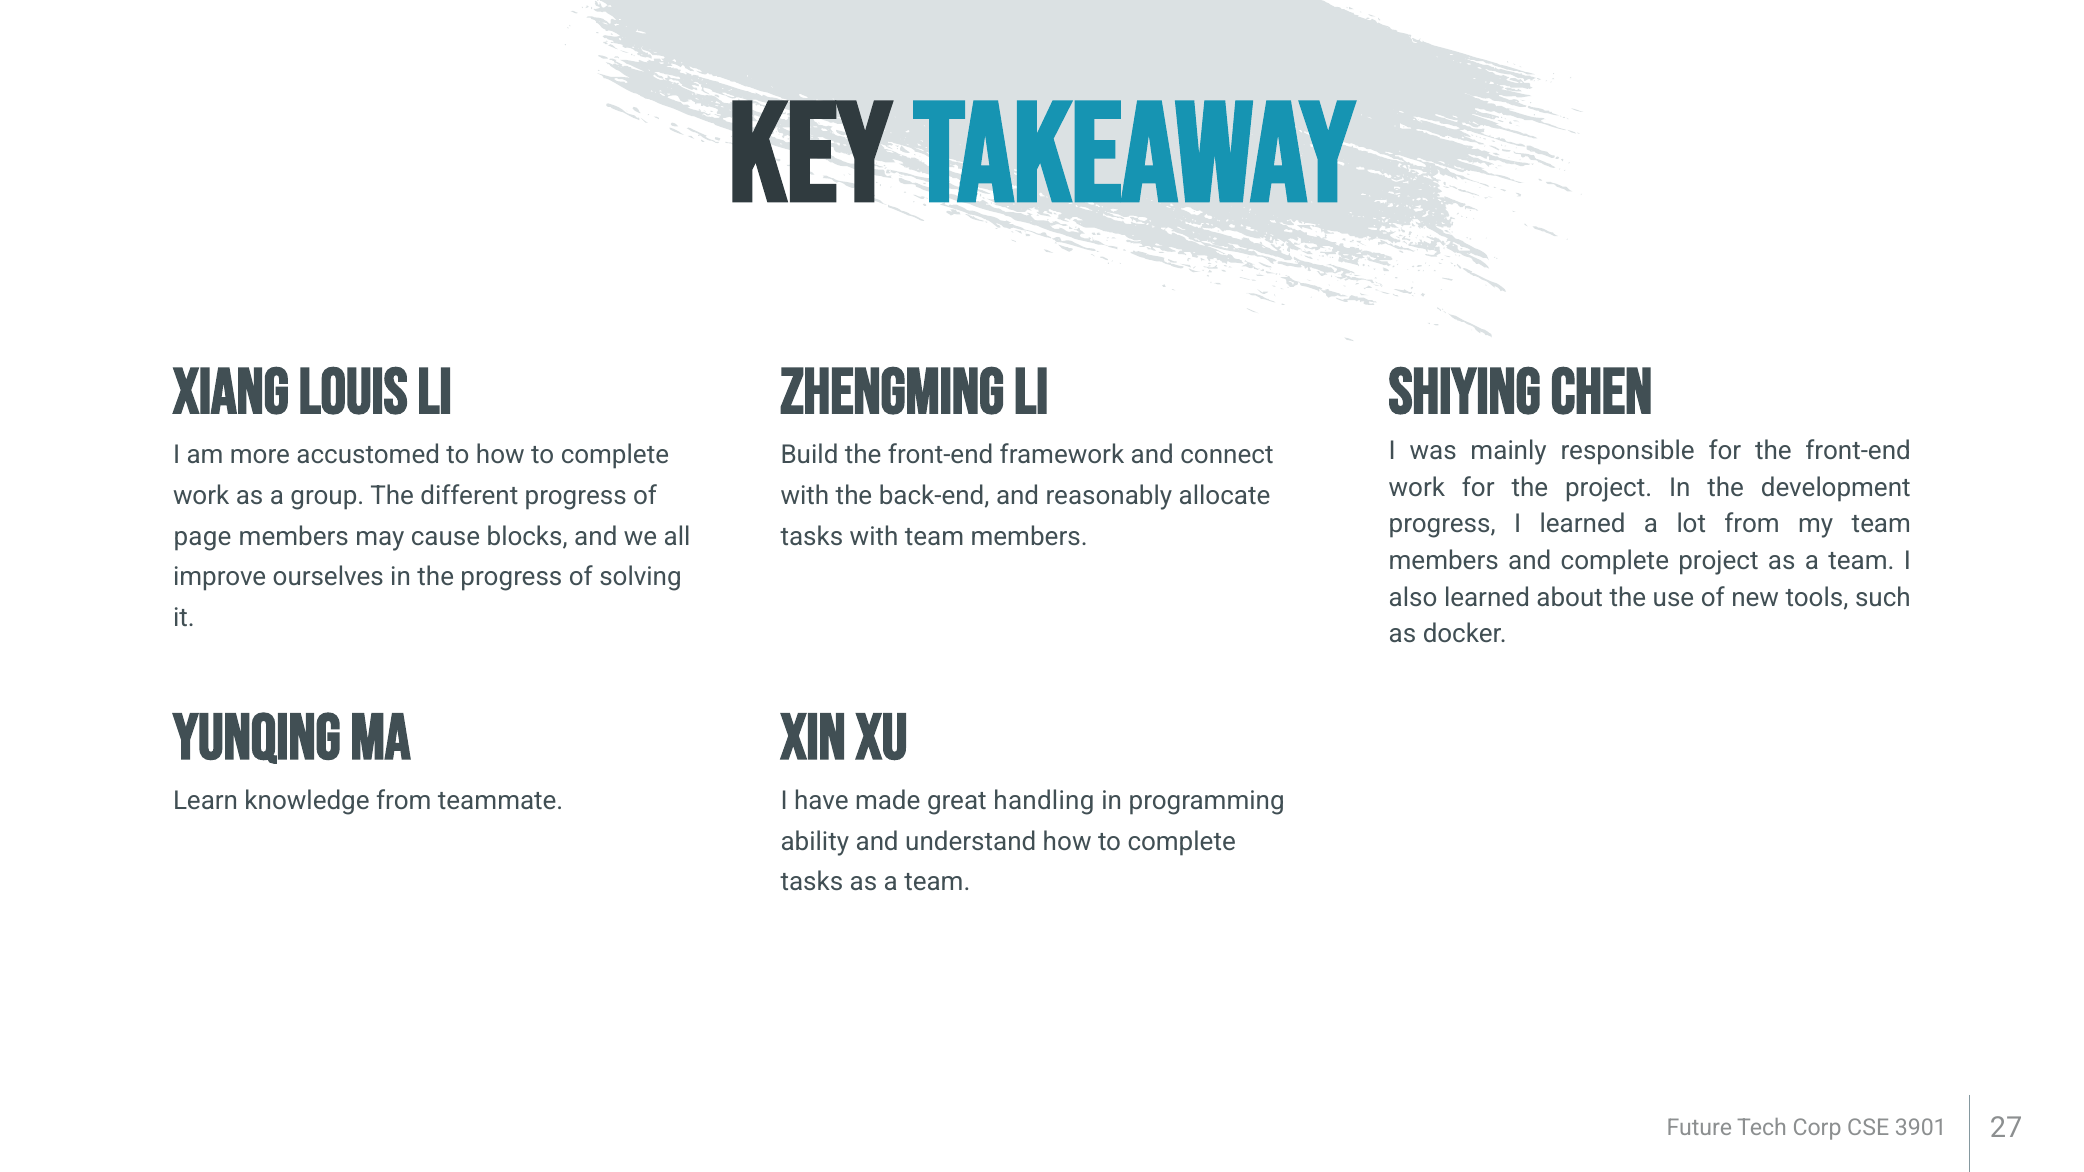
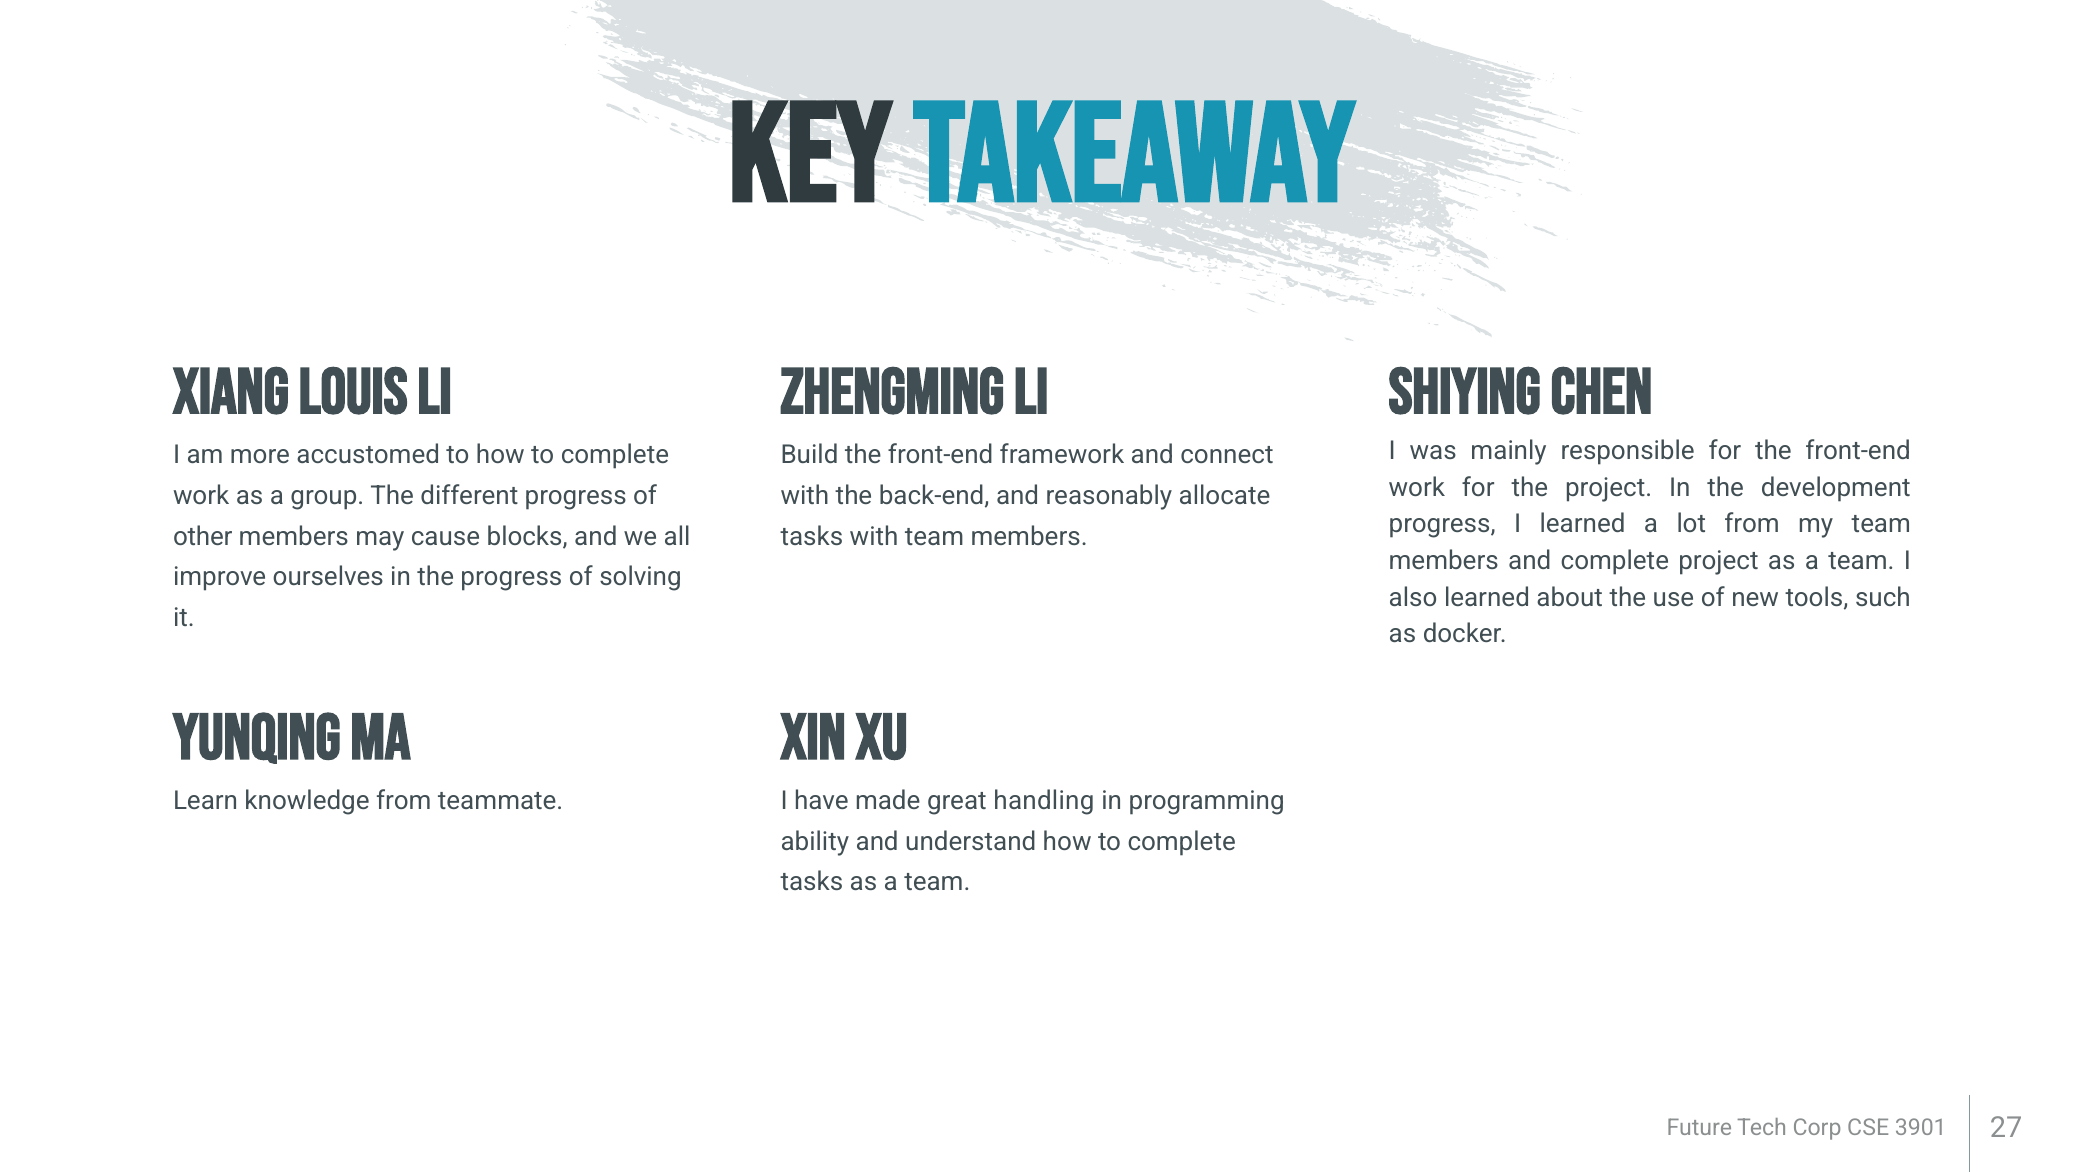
page: page -> other (203, 537)
